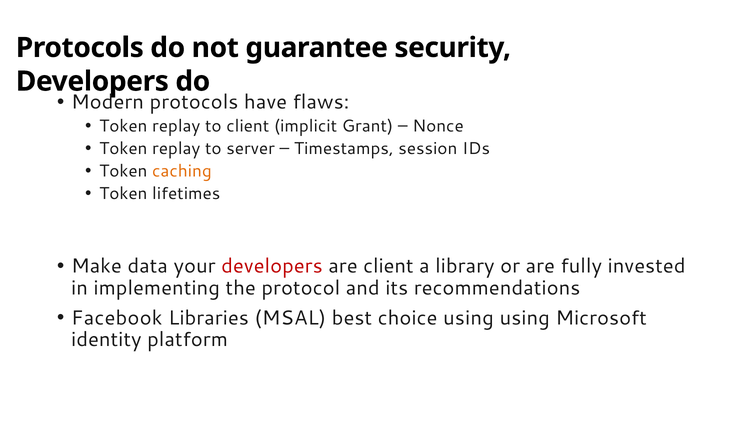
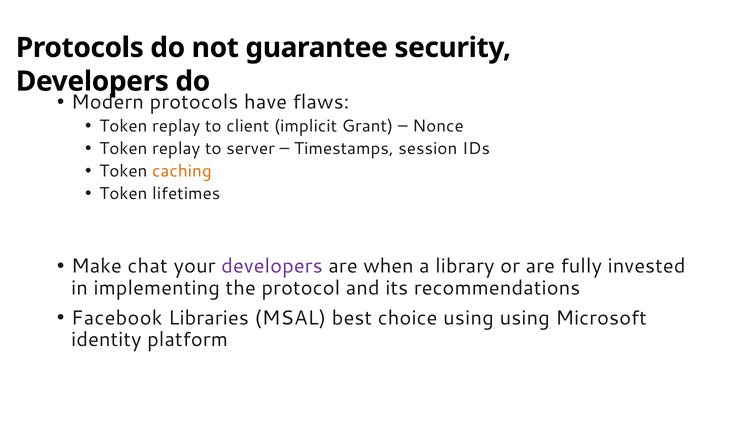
data: data -> chat (148, 266)
developers colour: red -> purple (272, 266)
are client: client -> when (388, 266)
